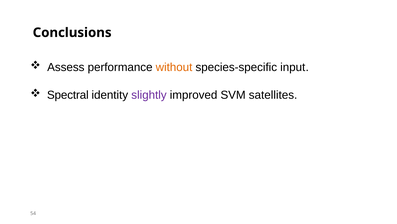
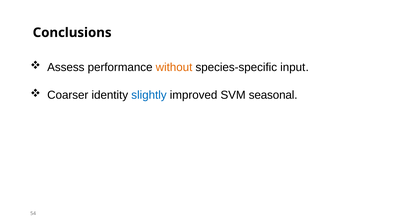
Spectral: Spectral -> Coarser (68, 95)
slightly colour: purple -> blue (149, 95)
satellites: satellites -> seasonal (273, 95)
